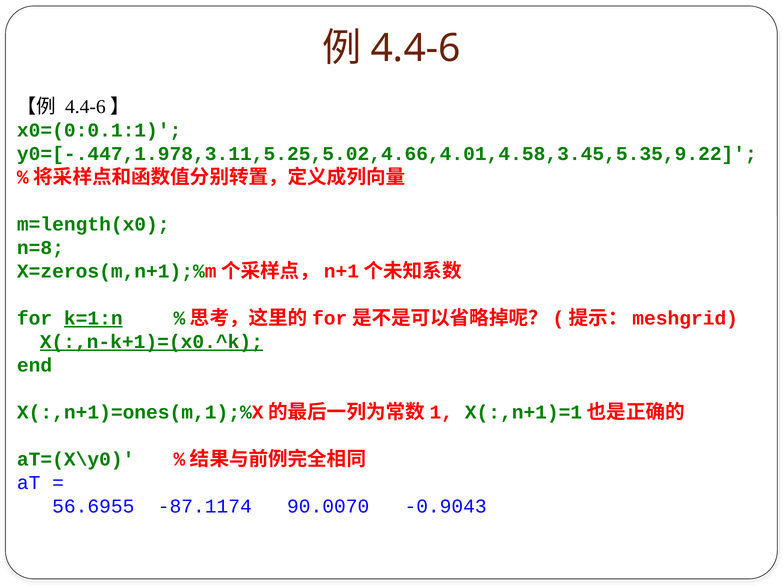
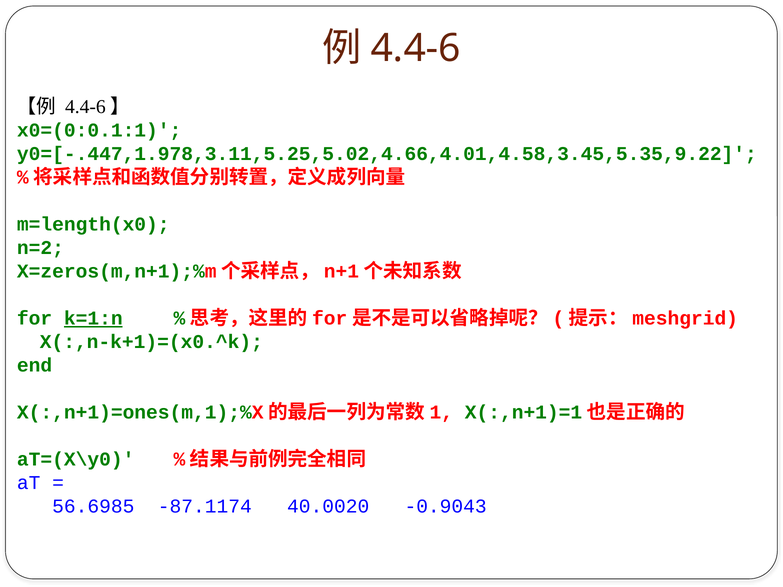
n=8: n=8 -> n=2 (40, 248)
X(:,n-k+1)=(x0.^k underline: present -> none (151, 342)
56.6955: 56.6955 -> 56.6985 (93, 506)
90.0070: 90.0070 -> 40.0020 (328, 506)
